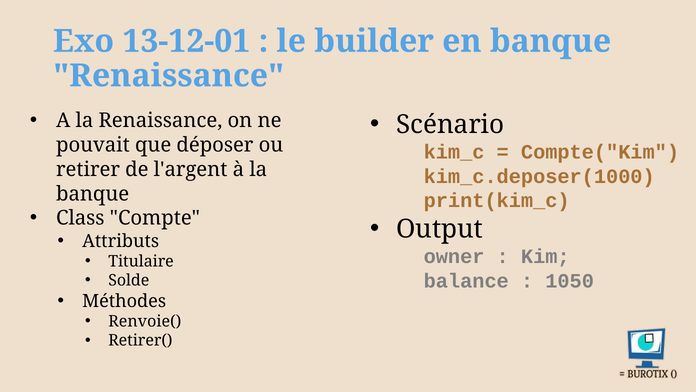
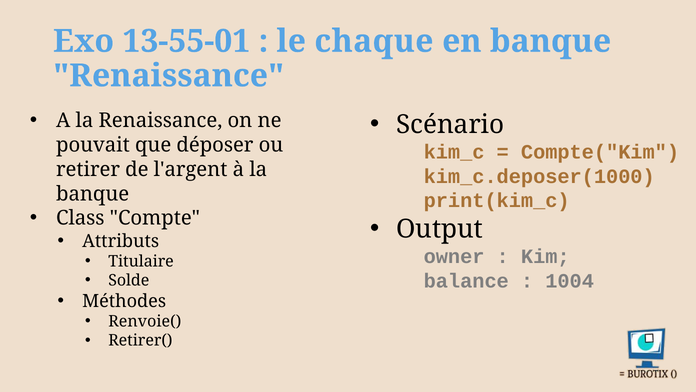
13-12-01: 13-12-01 -> 13-55-01 (186, 41)
builder: builder -> chaque (374, 41)
1050: 1050 -> 1004 (570, 281)
